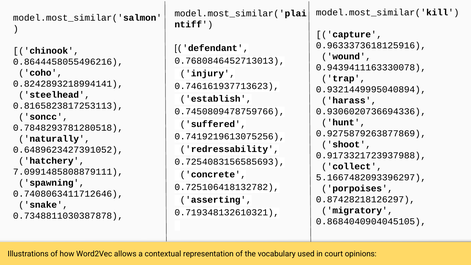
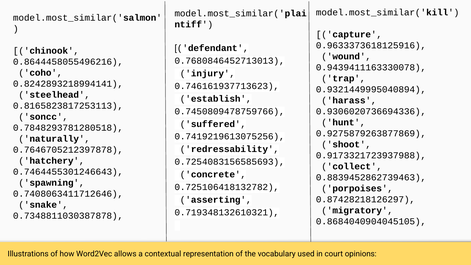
0.6489623427391052: 0.6489623427391052 -> 0.7646705212397878 (68, 150)
7.0991485808879111: 7.0991485808879111 -> 0.7464455301246643 (68, 172)
5.1667482093396297: 5.1667482093396297 -> 0.8839452862739463 (371, 178)
